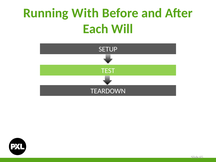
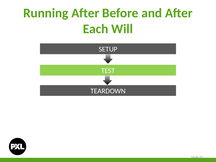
Running With: With -> After (85, 13)
